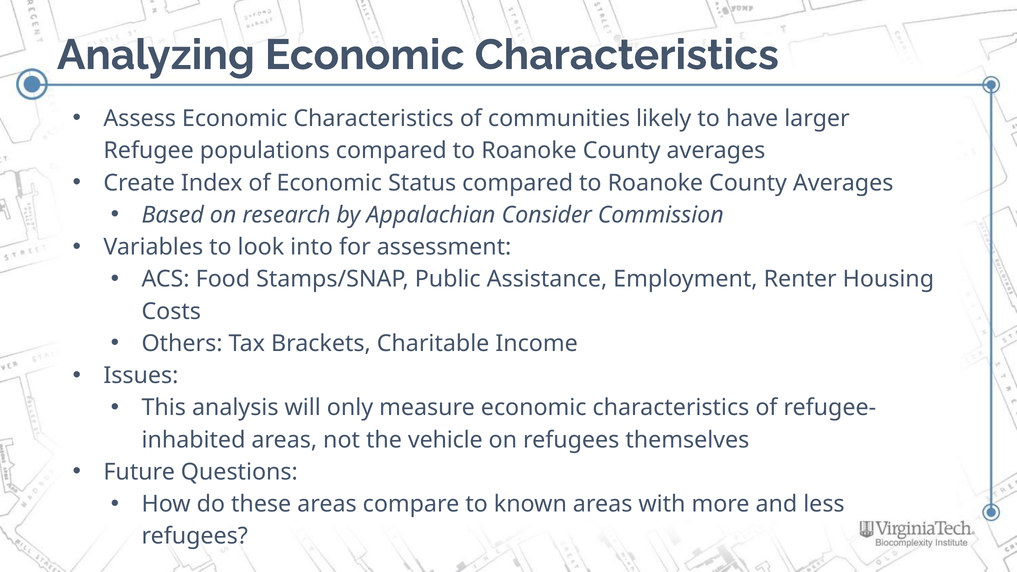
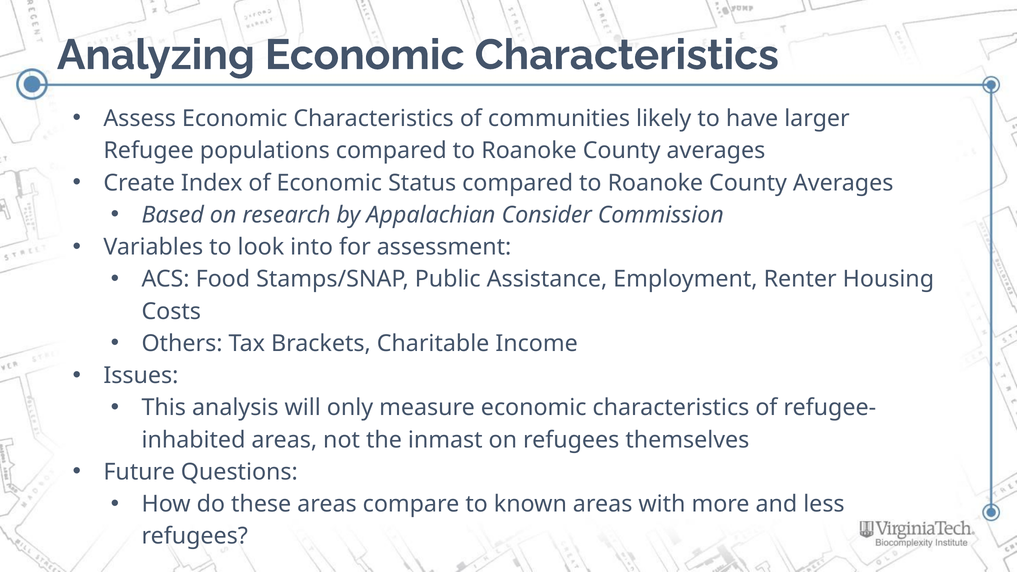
vehicle: vehicle -> inmast (445, 440)
